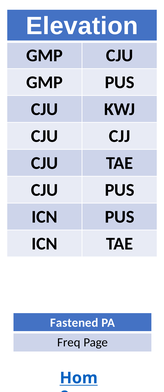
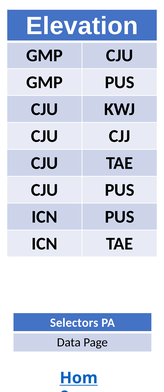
Fastened: Fastened -> Selectors (74, 323)
Freq: Freq -> Data (69, 343)
